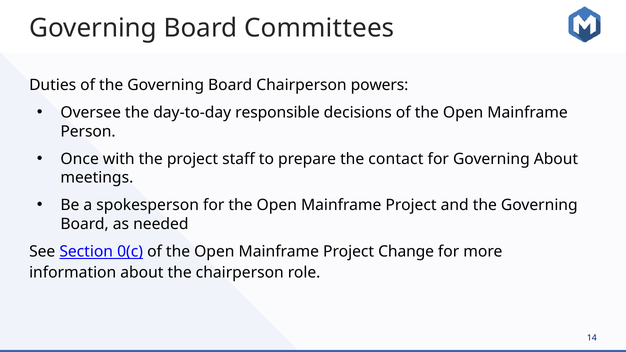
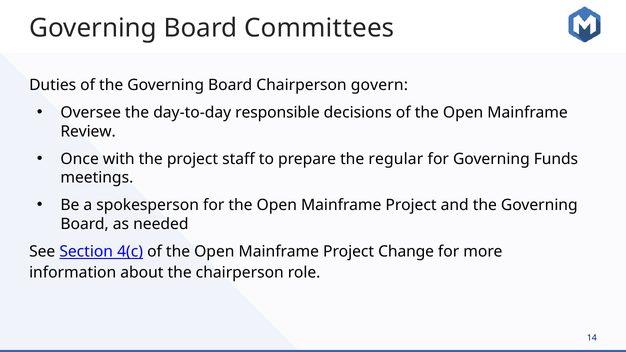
powers: powers -> govern (379, 85)
Person: Person -> Review (88, 131)
contact: contact -> regular (396, 159)
Governing About: About -> Funds (556, 159)
0(c: 0(c -> 4(c (130, 251)
